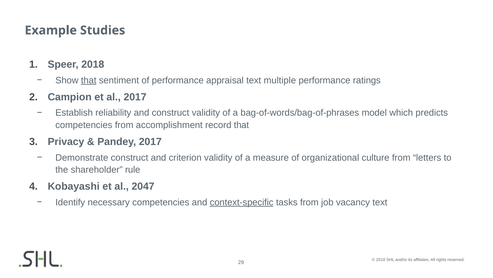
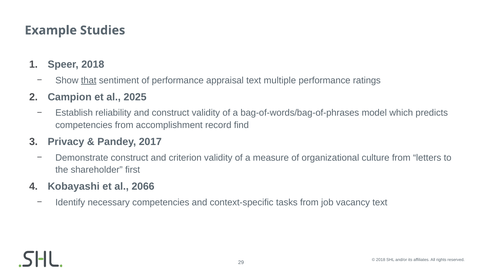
al 2017: 2017 -> 2025 (135, 97)
record that: that -> find (241, 125)
rule: rule -> first (133, 169)
2047: 2047 -> 2066 (143, 186)
context-specific underline: present -> none (242, 202)
